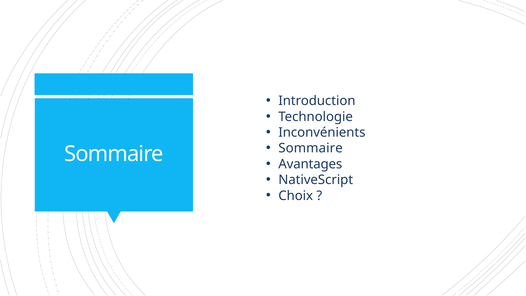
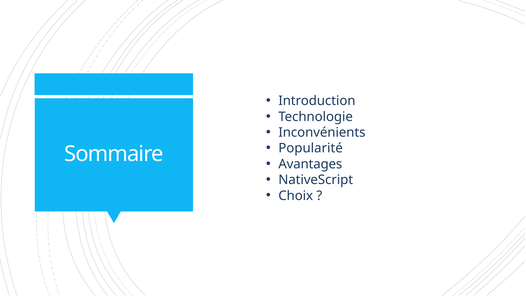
Sommaire: Sommaire -> Popularité (311, 148)
